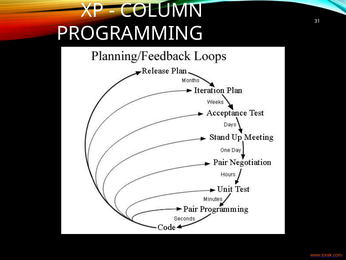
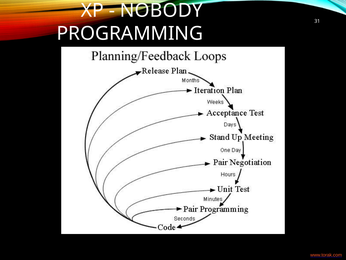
COLUMN: COLUMN -> NOBODY (161, 10)
